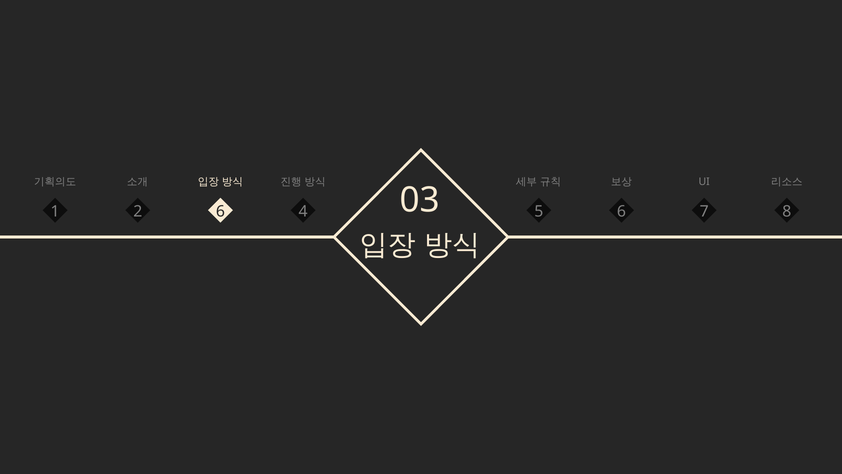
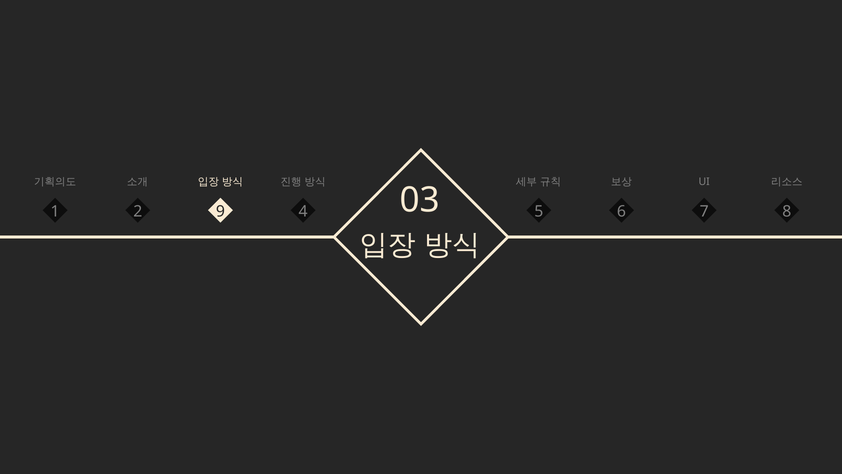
2 6: 6 -> 9 (220, 211)
